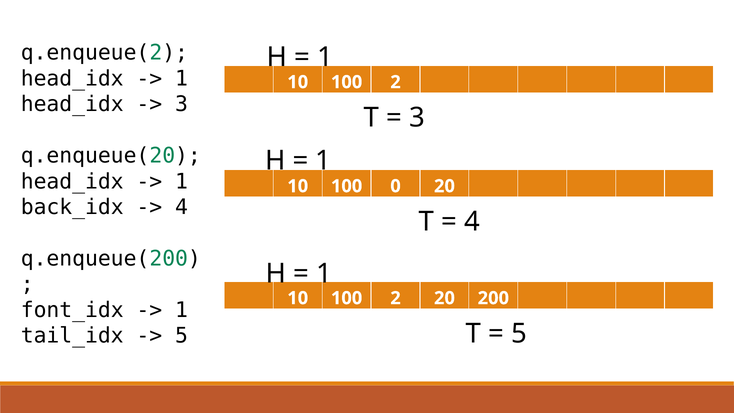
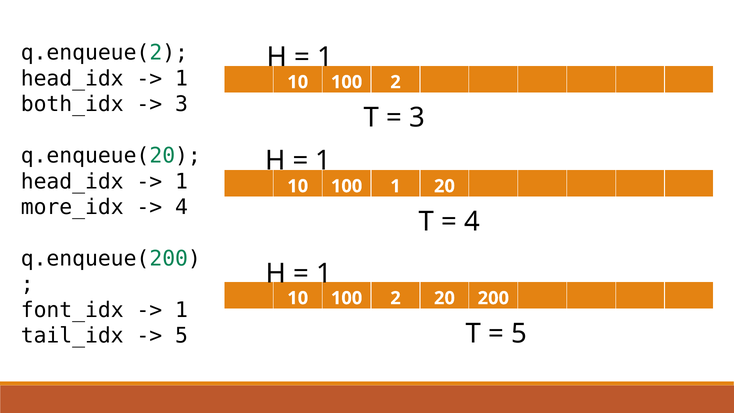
head_idx: head_idx -> both_idx (72, 104)
100 0: 0 -> 1 (396, 186)
back_idx: back_idx -> more_idx (72, 207)
